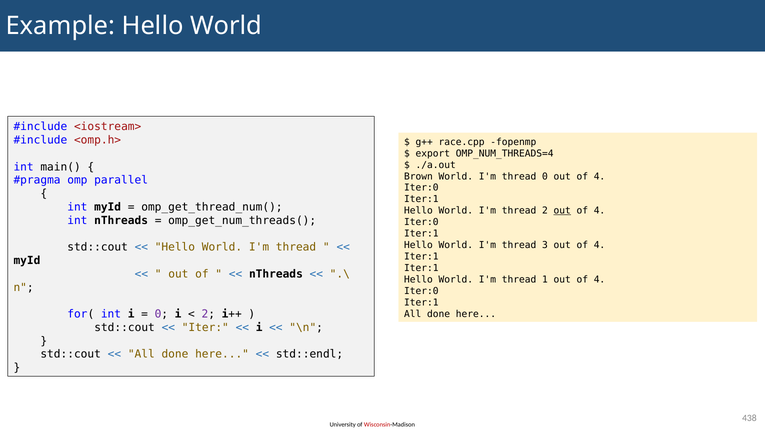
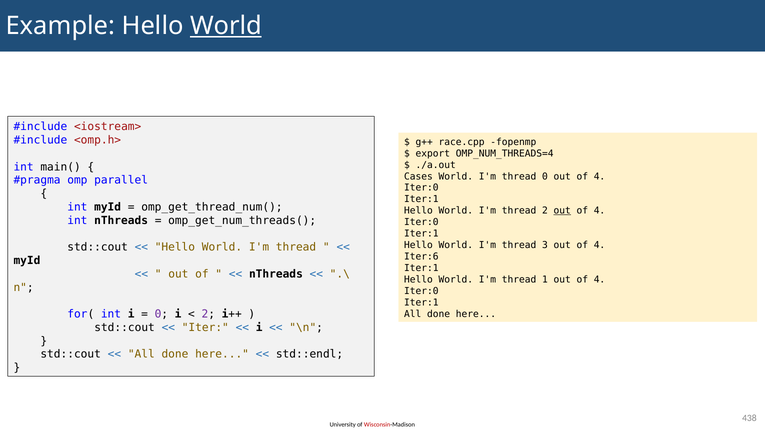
World underline: none -> present (226, 26)
Brown: Brown -> Cases (418, 176)
Iter:1: Iter:1 -> Iter:6 (421, 257)
